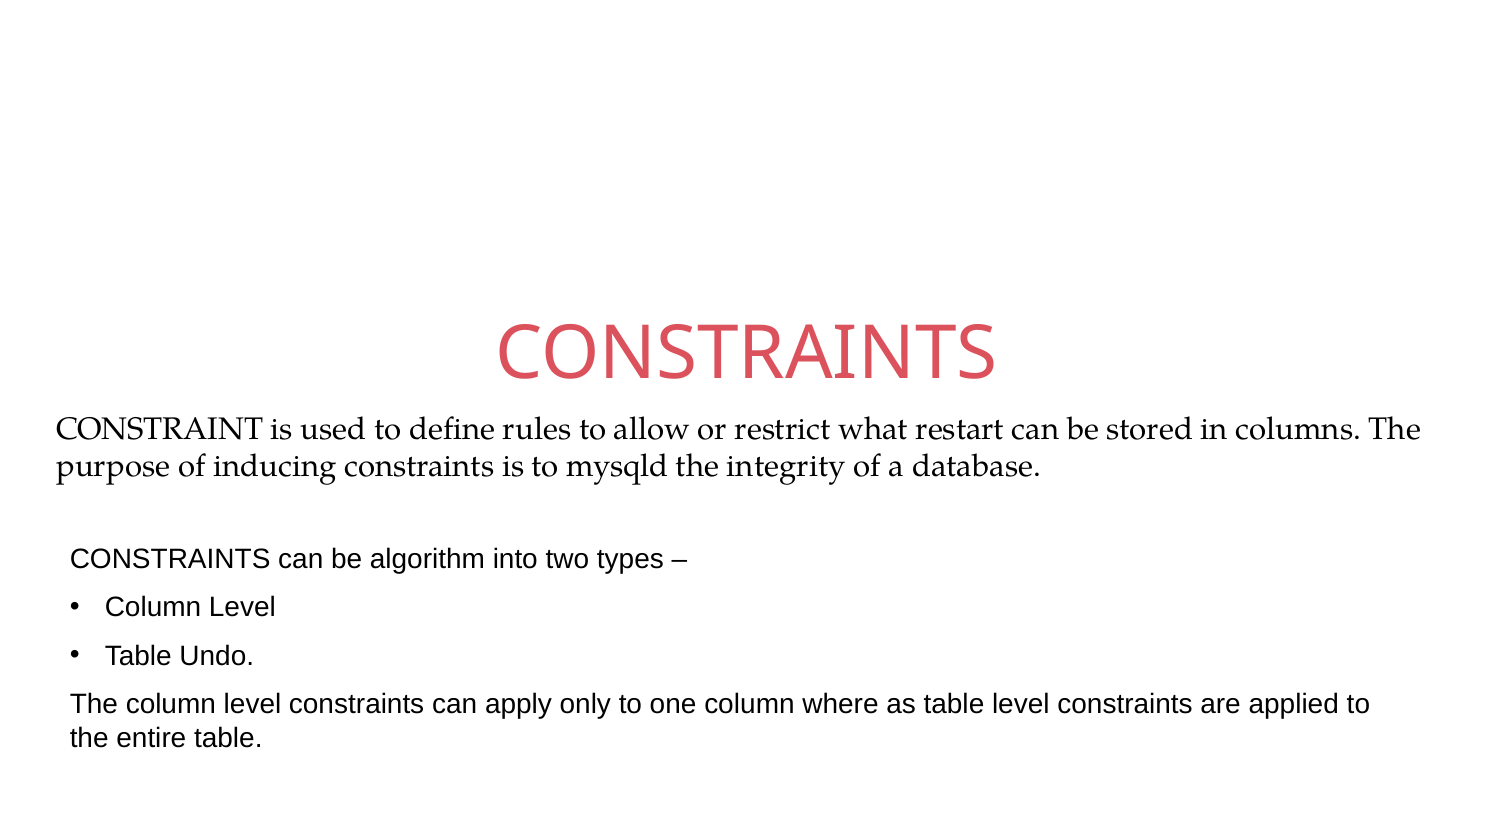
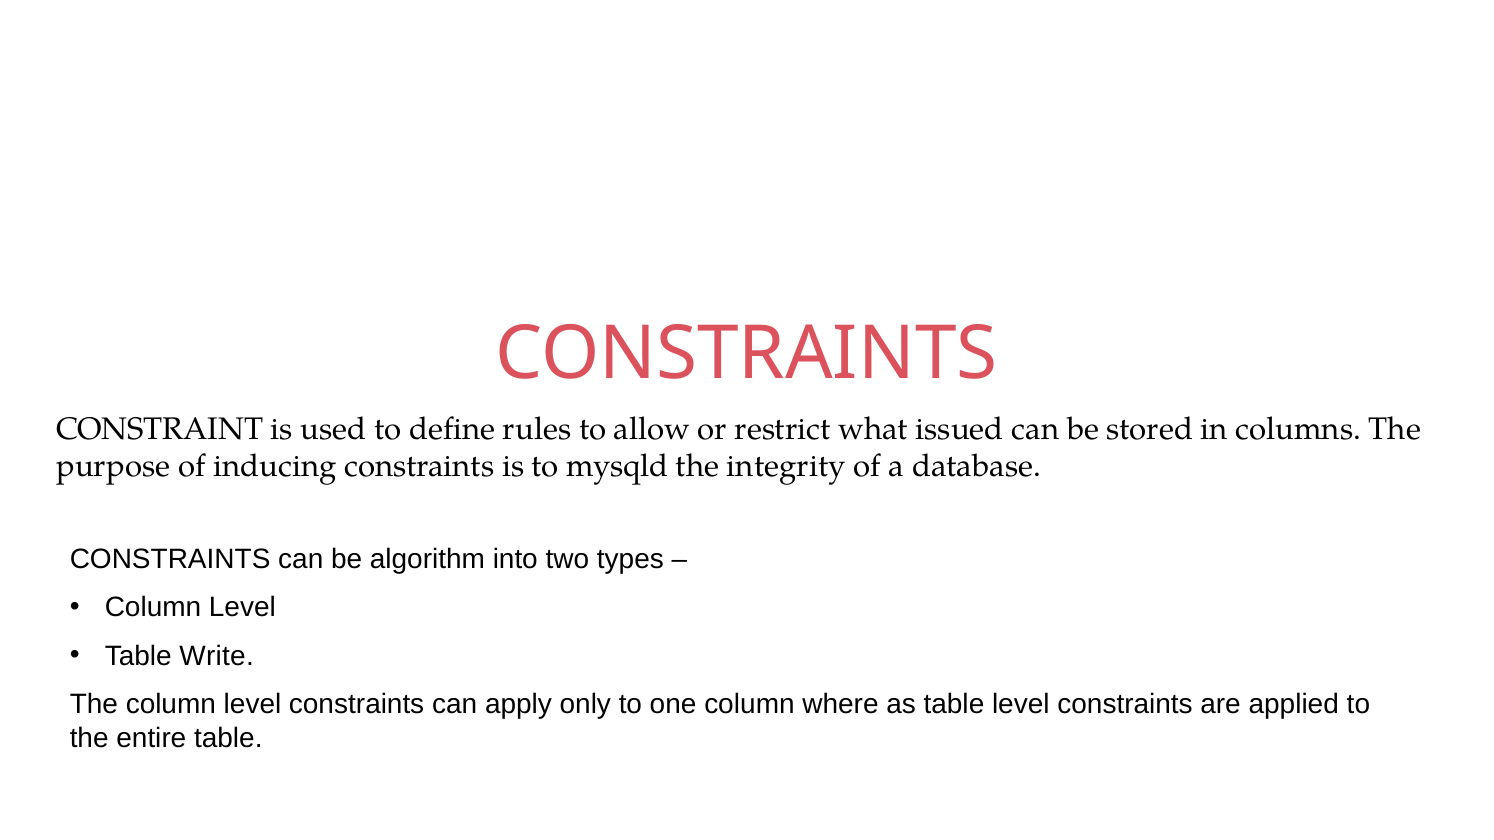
restart: restart -> issued (960, 429)
Undo: Undo -> Write (217, 656)
